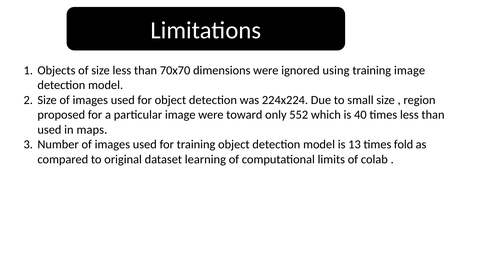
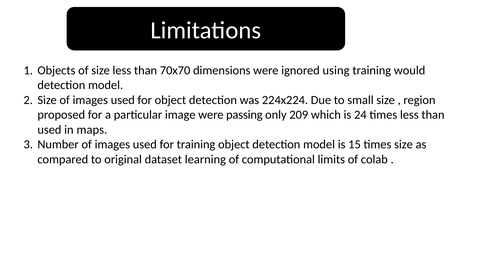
training image: image -> would (410, 71)
toward: toward -> passing (244, 115)
552: 552 -> 209 (299, 115)
40: 40 -> 24 (360, 115)
13: 13 -> 15 (355, 145)
times fold: fold -> size (403, 145)
